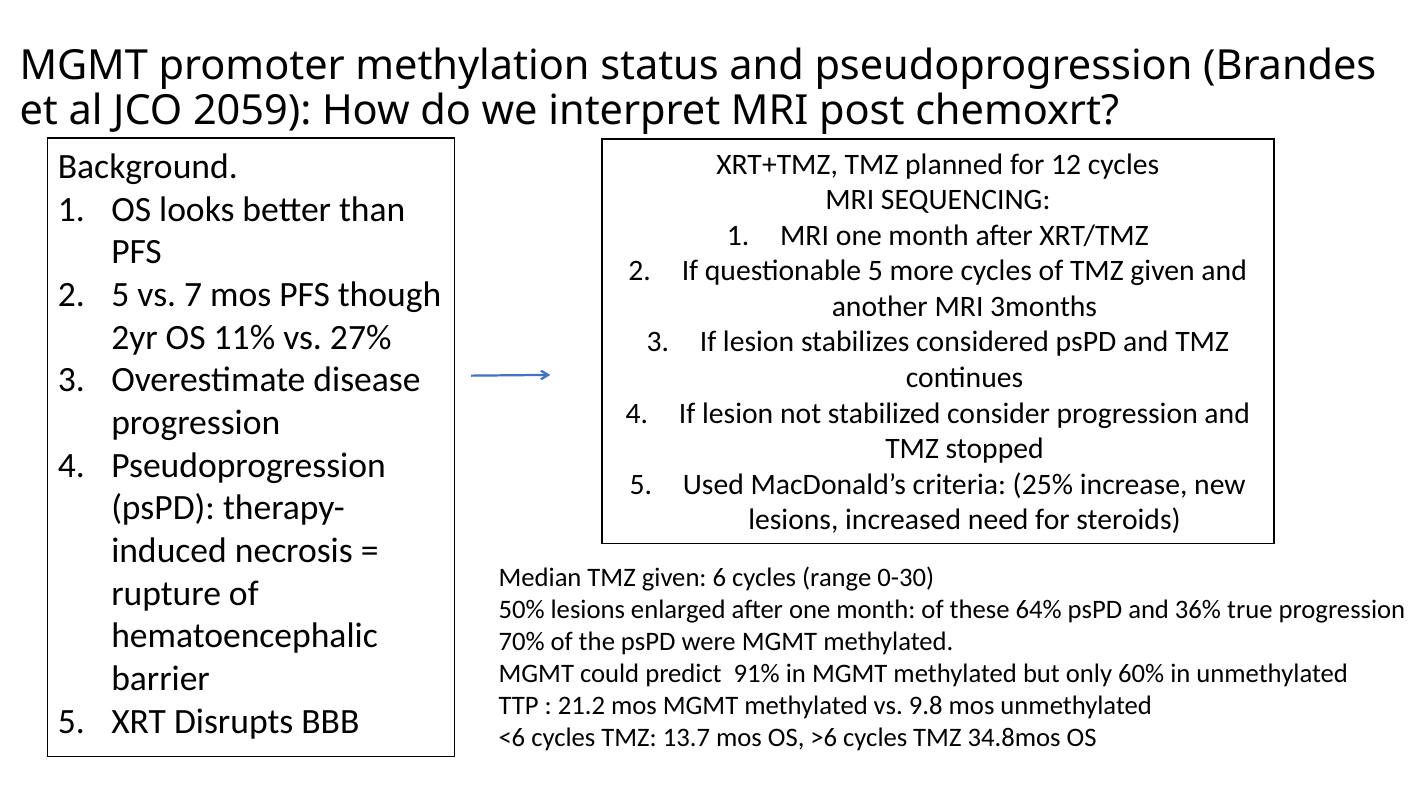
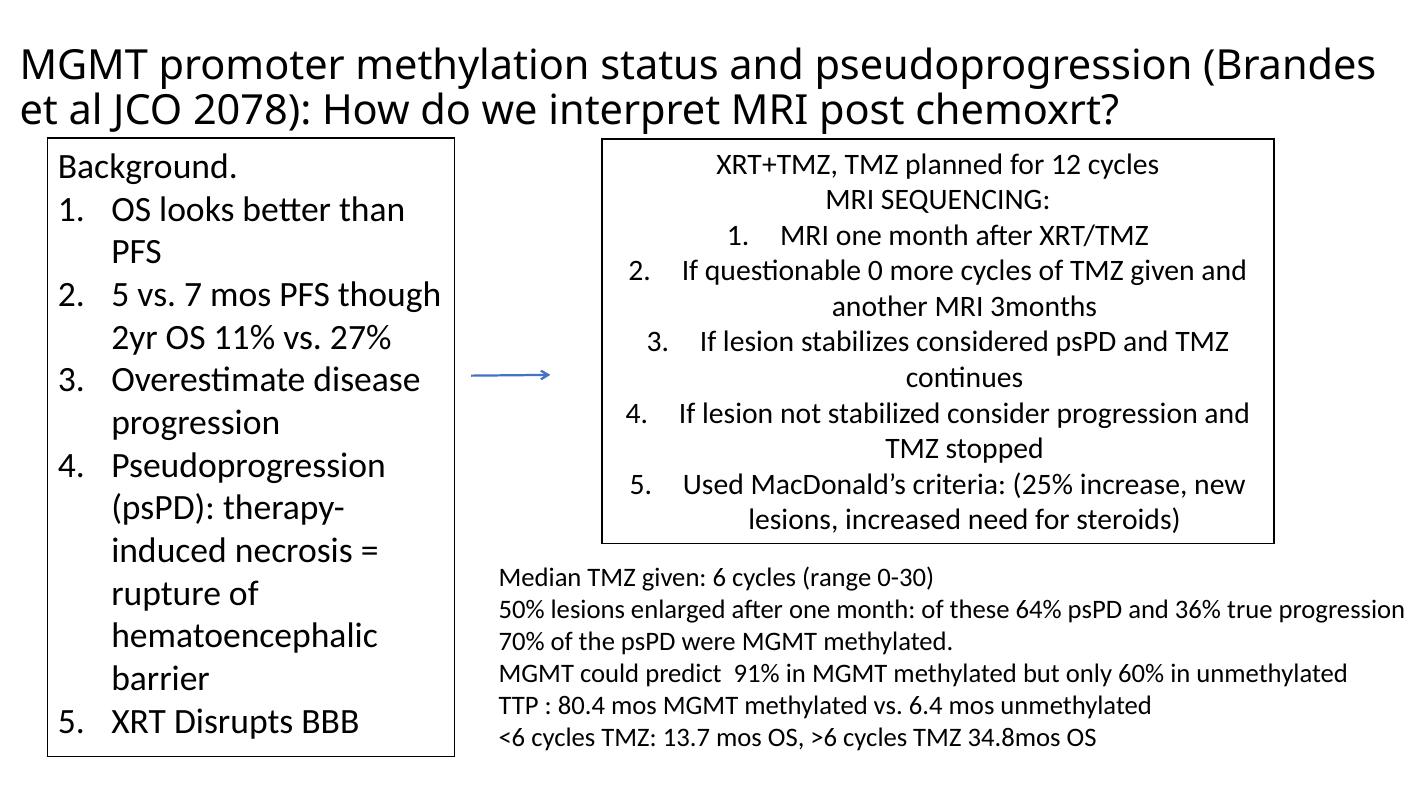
2059: 2059 -> 2078 (252, 111)
questionable 5: 5 -> 0 (875, 271)
21.2: 21.2 -> 80.4 (581, 706)
9.8: 9.8 -> 6.4 (926, 706)
